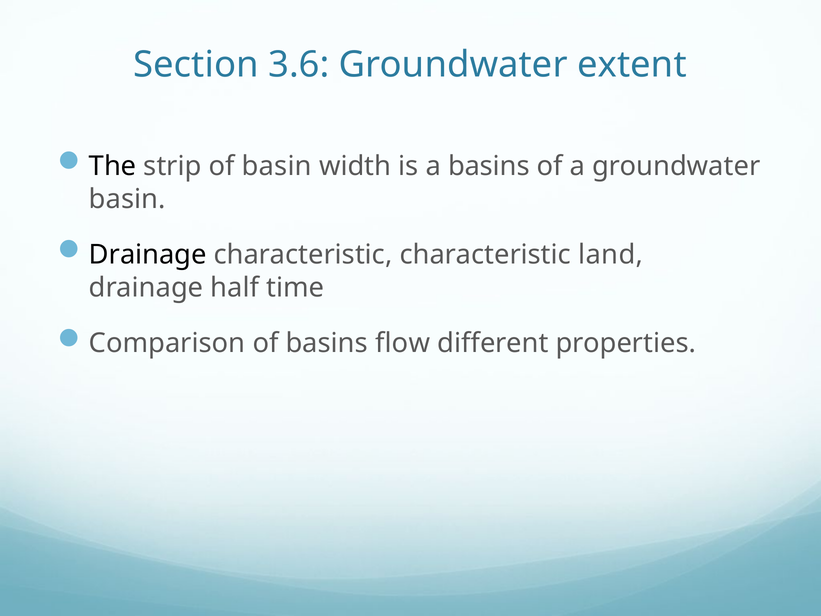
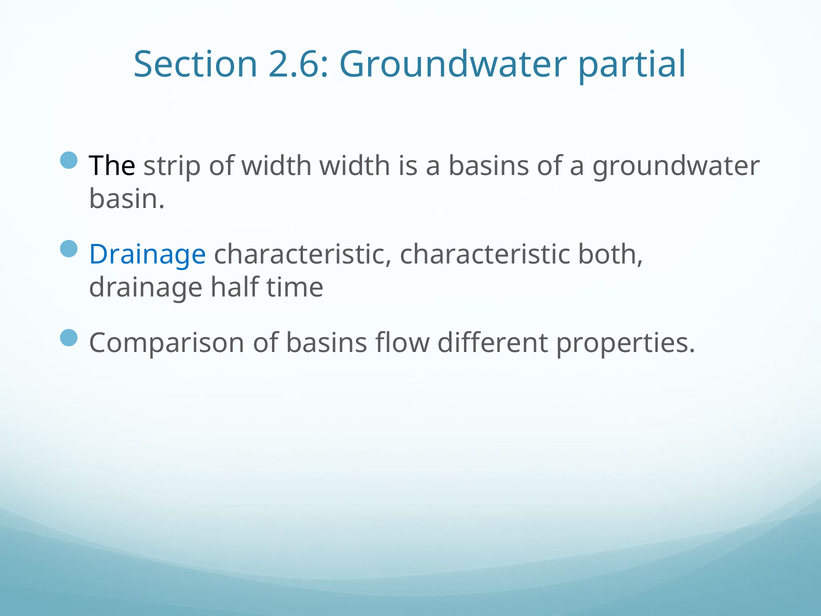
3.6: 3.6 -> 2.6 (299, 65)
extent: extent -> partial (632, 65)
of basin: basin -> width (277, 166)
Drainage colour: black -> blue (148, 255)
land: land -> both (611, 255)
